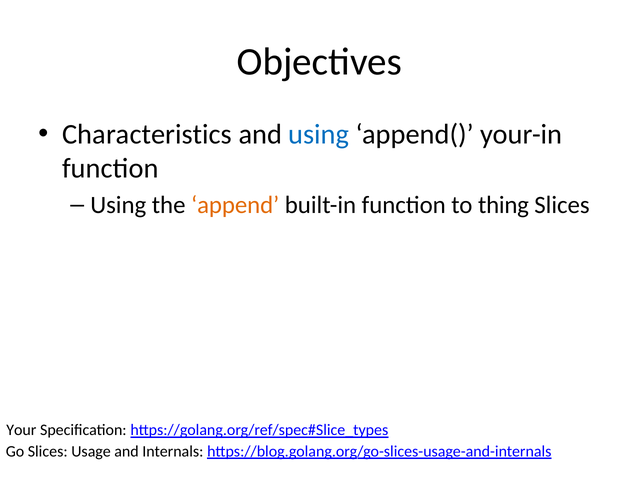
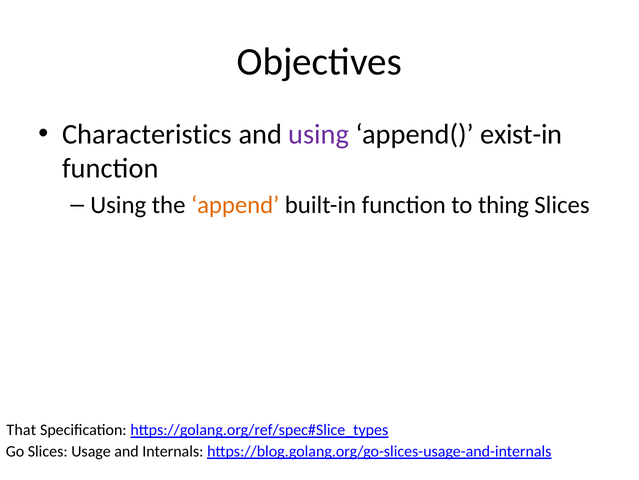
using colour: blue -> purple (319, 134)
your-in: your-in -> exist-in (521, 134)
Your: Your -> That (21, 429)
